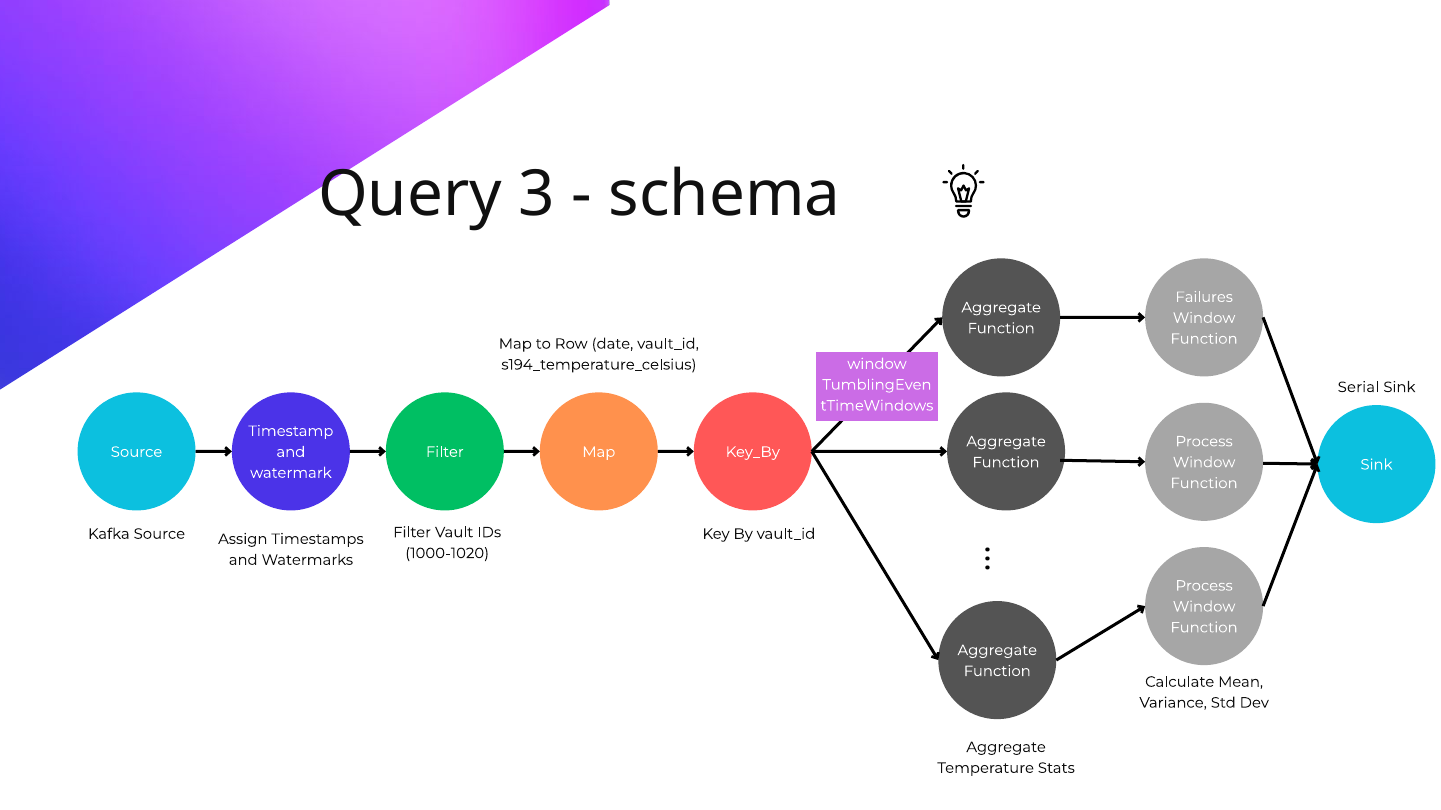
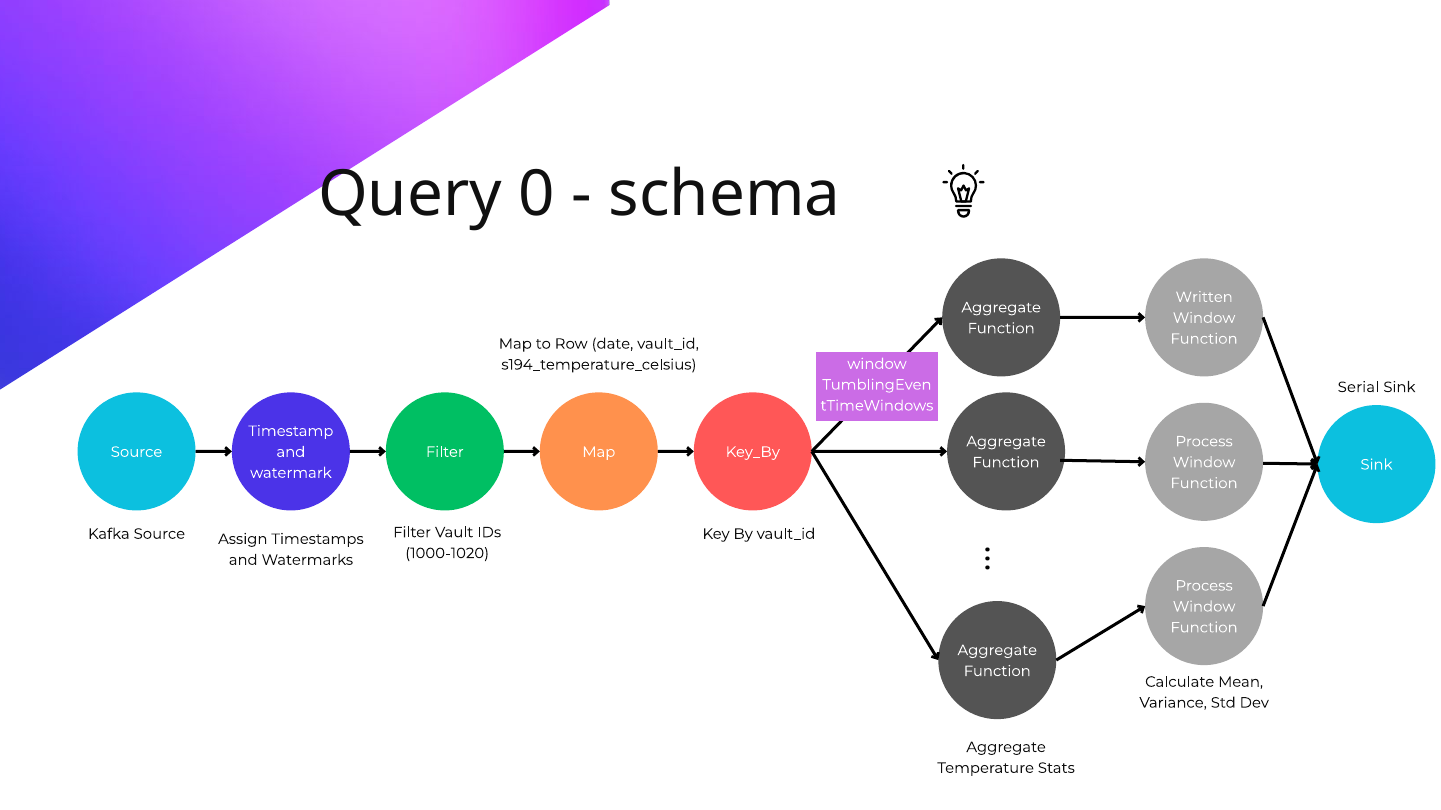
3: 3 -> 0 (537, 195)
Failures: Failures -> Written (1204, 297)
